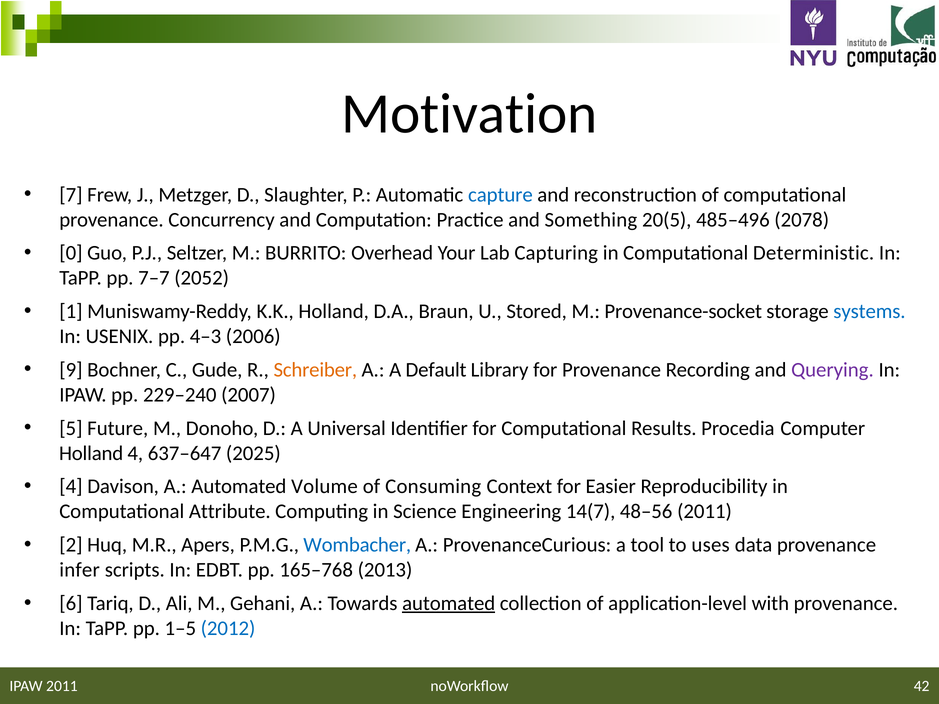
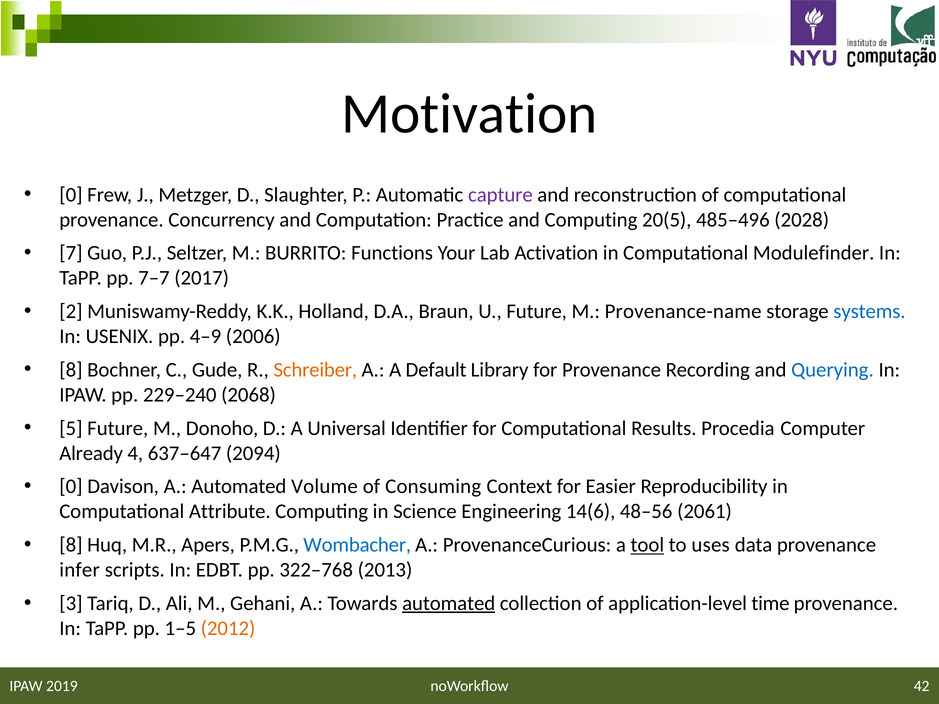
7: 7 -> 0 (71, 195)
capture colour: blue -> purple (500, 195)
and Something: Something -> Computing (591, 220)
2078: 2078 -> 2028 (802, 220)
0: 0 -> 7 (71, 253)
Overhead: Overhead -> Functions (392, 253)
Capturing: Capturing -> Activation (556, 253)
Deterministic: Deterministic -> Modulefinder (814, 253)
2052: 2052 -> 2017 (202, 278)
1: 1 -> 2 (71, 312)
U Stored: Stored -> Future (537, 312)
Provenance-socket: Provenance-socket -> Provenance-name (683, 312)
4–3: 4–3 -> 4–9 (206, 337)
9: 9 -> 8 (71, 370)
Querying colour: purple -> blue (832, 370)
2007: 2007 -> 2068 (249, 395)
Holland: Holland -> Already (91, 453)
2025: 2025 -> 2094 (253, 453)
4: 4 -> 0 (71, 487)
14(7: 14(7 -> 14(6 (591, 512)
48–56 2011: 2011 -> 2061 (705, 512)
2: 2 -> 8 (71, 545)
tool underline: none -> present (647, 545)
165–768: 165–768 -> 322–768 (316, 570)
6: 6 -> 3 (71, 604)
with: with -> time (770, 604)
2012 colour: blue -> orange (228, 629)
IPAW 2011: 2011 -> 2019 (62, 687)
